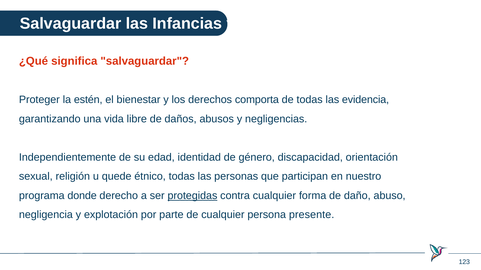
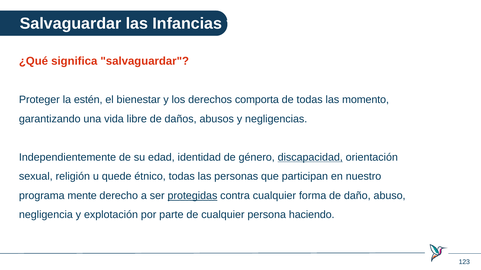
evidencia: evidencia -> momento (366, 100)
discapacidad underline: none -> present (310, 158)
donde: donde -> mente (82, 196)
presente: presente -> haciendo (312, 215)
